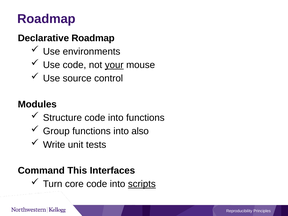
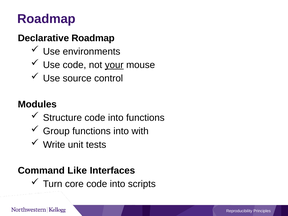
also: also -> with (140, 131)
This: This -> Like (77, 171)
scripts underline: present -> none (142, 184)
